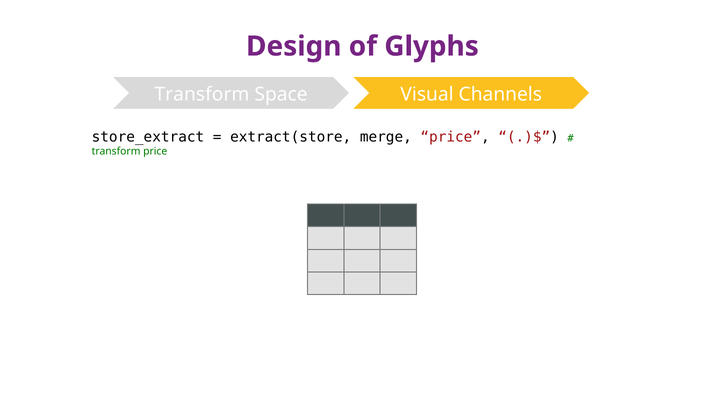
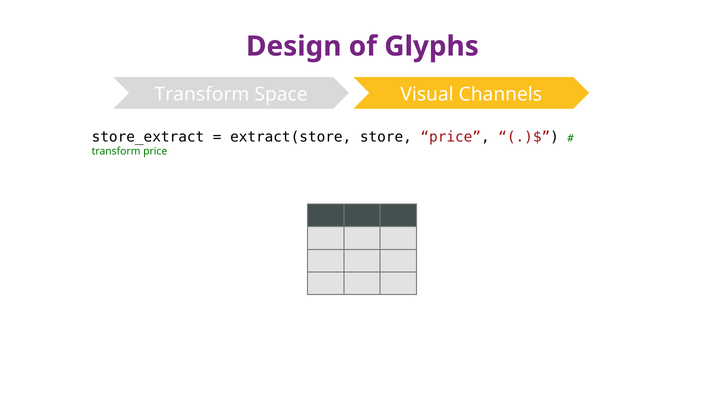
merge: merge -> store (386, 137)
